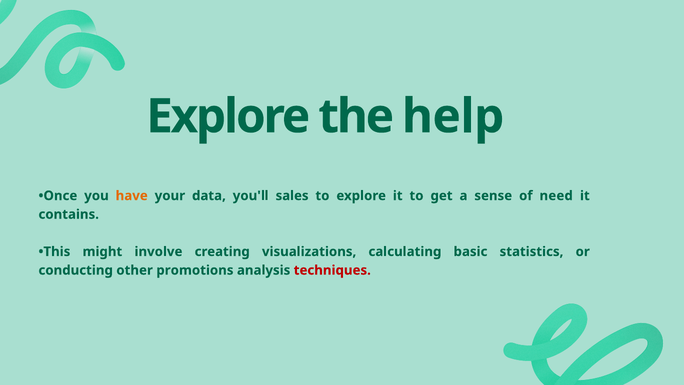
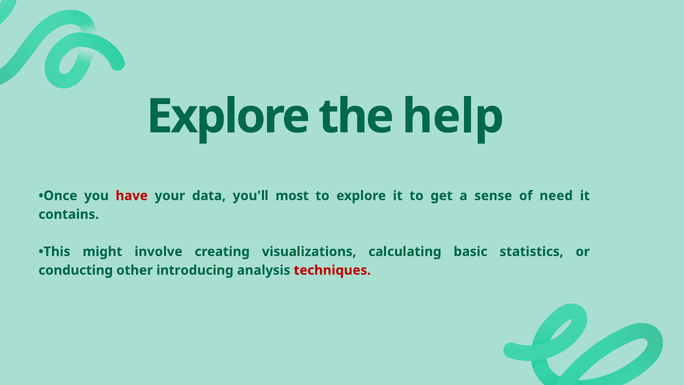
have colour: orange -> red (132, 196)
sales: sales -> most (292, 196)
promotions: promotions -> introducing (195, 270)
